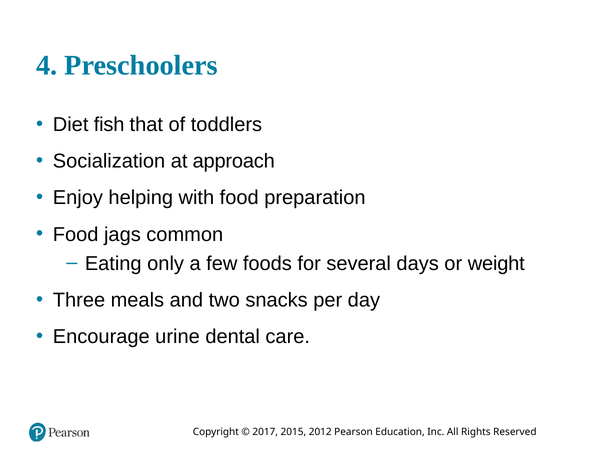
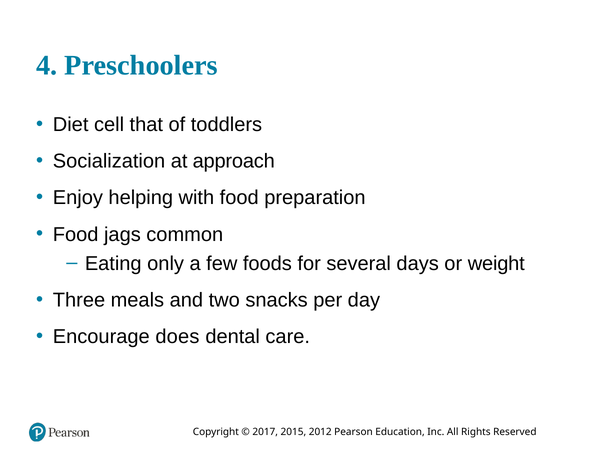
fish: fish -> cell (109, 125)
urine: urine -> does (177, 336)
